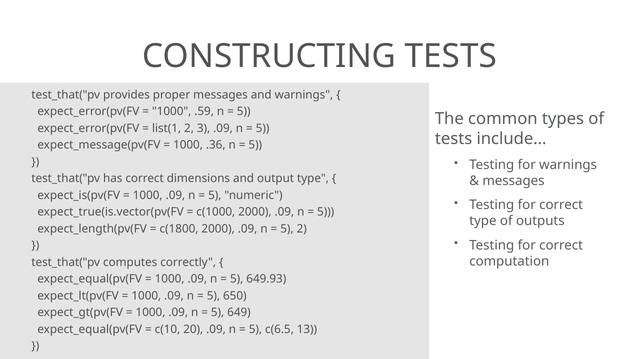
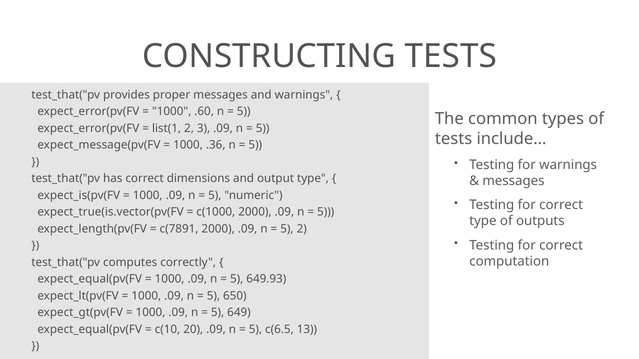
.59: .59 -> .60 (204, 112)
c(1800: c(1800 -> c(7891 (179, 229)
